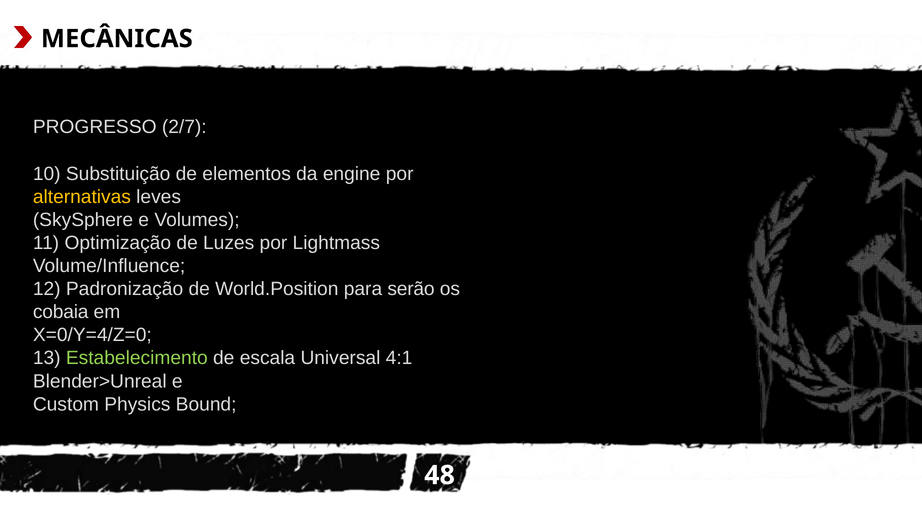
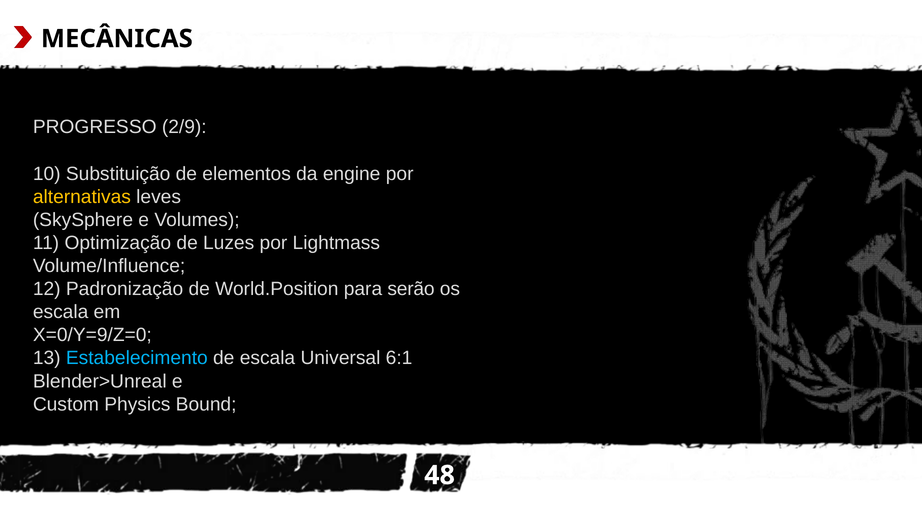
2/7: 2/7 -> 2/9 (184, 127)
cobaia: cobaia -> escala (61, 312)
X=0/Y=4/Z=0: X=0/Y=4/Z=0 -> X=0/Y=9/Z=0 (92, 335)
Estabelecimento colour: light green -> light blue (137, 358)
4:1: 4:1 -> 6:1 (399, 358)
